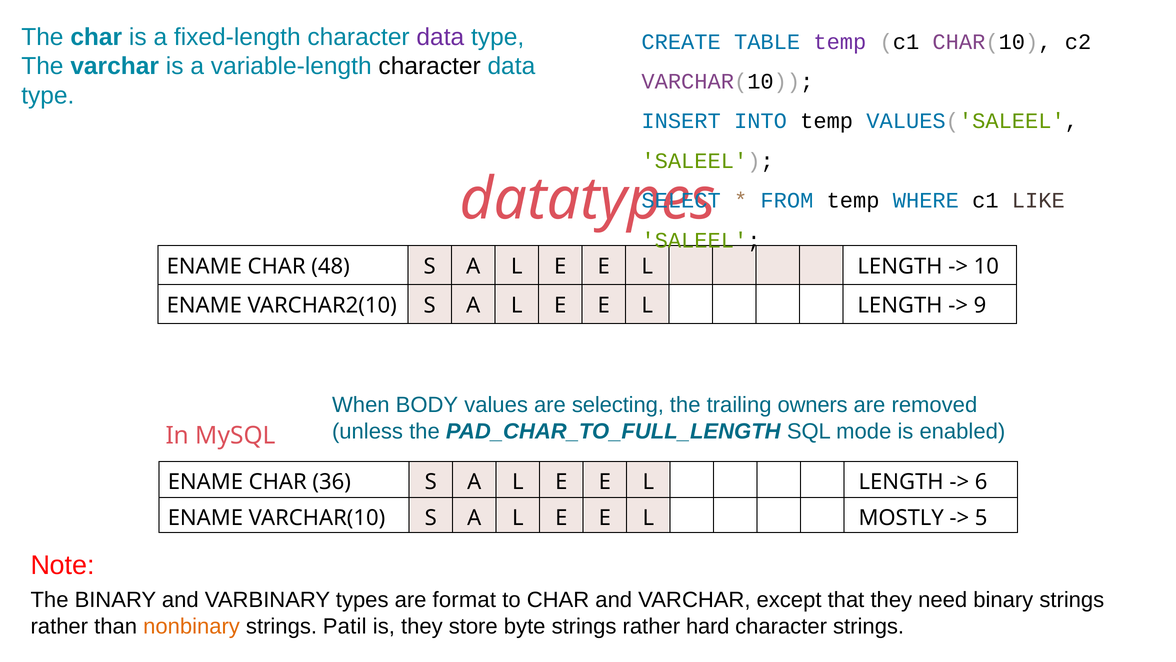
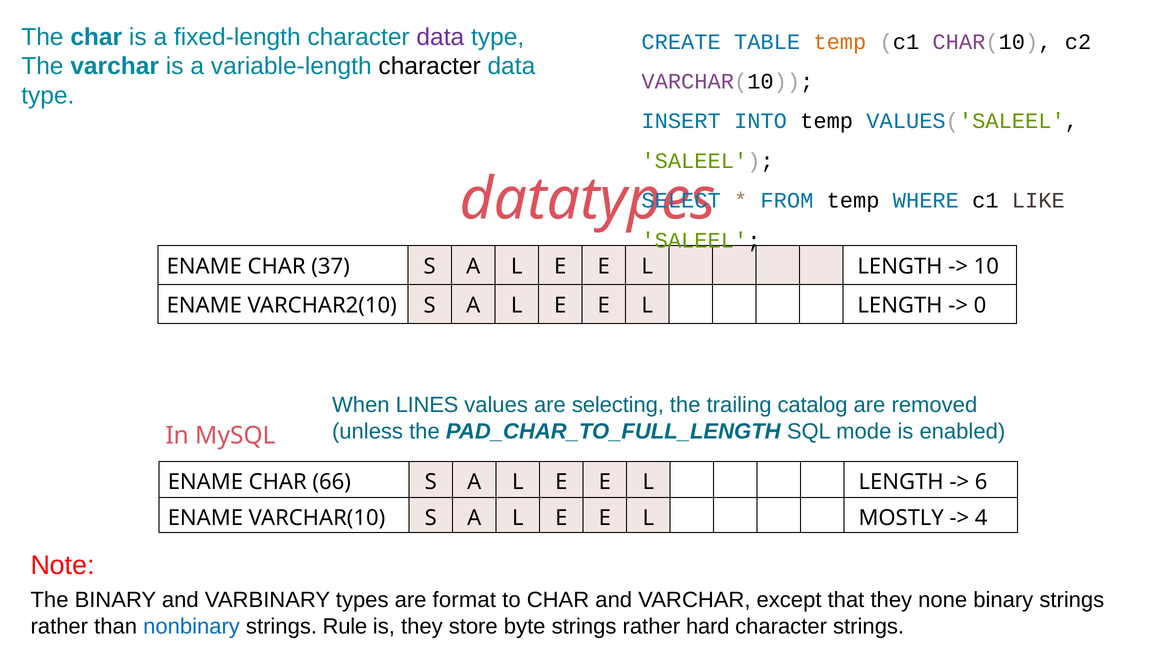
temp colour: purple -> orange (840, 42)
48: 48 -> 37 (331, 266)
9: 9 -> 0 (980, 305)
BODY: BODY -> LINES (427, 404)
owners: owners -> catalog (813, 404)
36: 36 -> 66 (332, 482)
5: 5 -> 4 (981, 518)
need: need -> none (943, 600)
nonbinary colour: orange -> blue (192, 626)
Patil: Patil -> Rule (345, 626)
